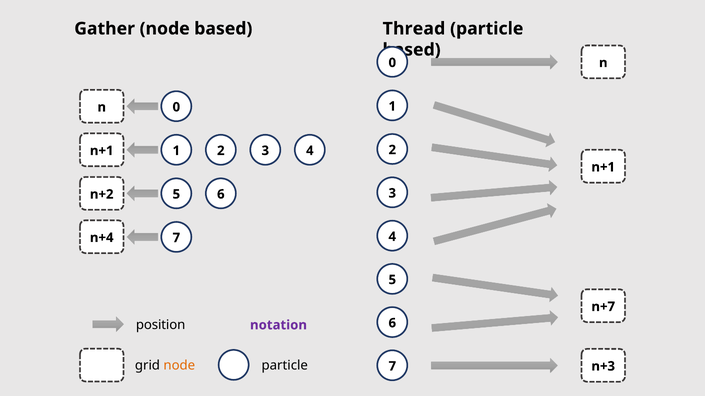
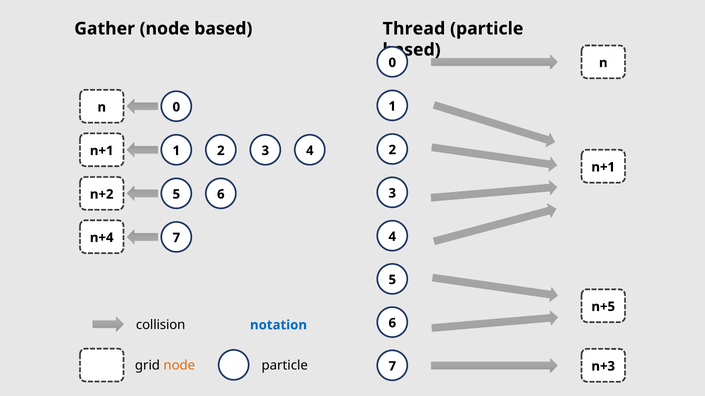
n+7: n+7 -> n+5 (603, 307)
position: position -> collision (161, 325)
notation colour: purple -> blue (279, 325)
